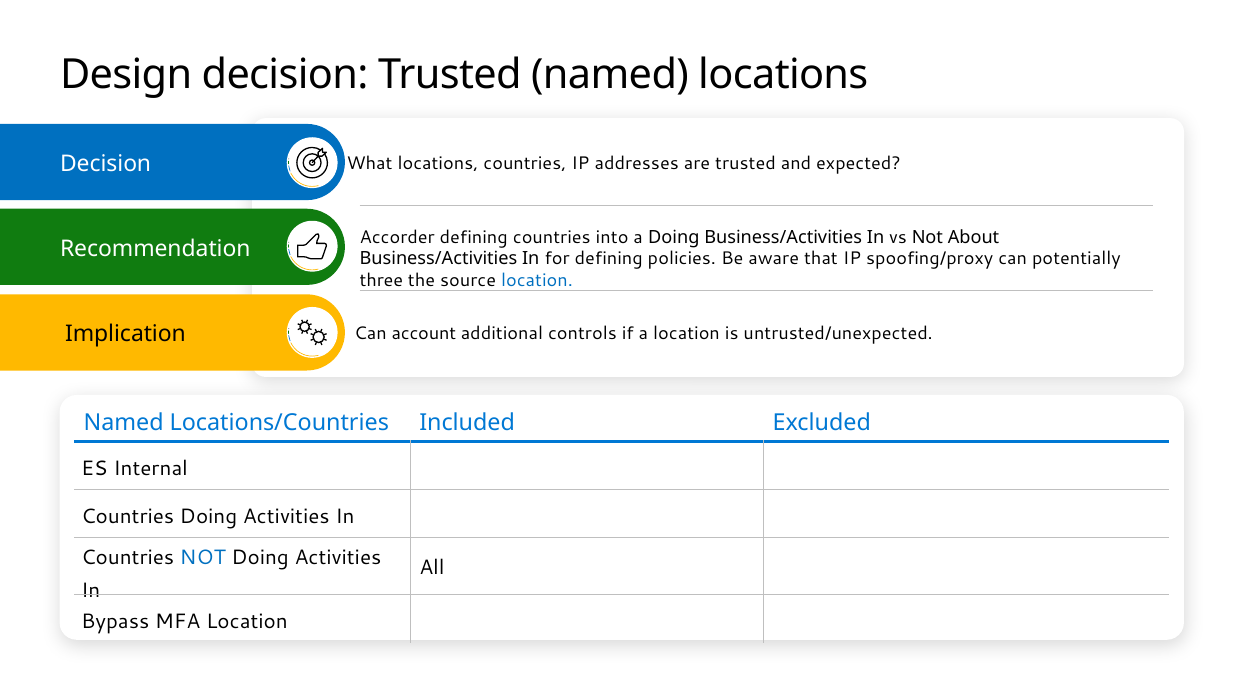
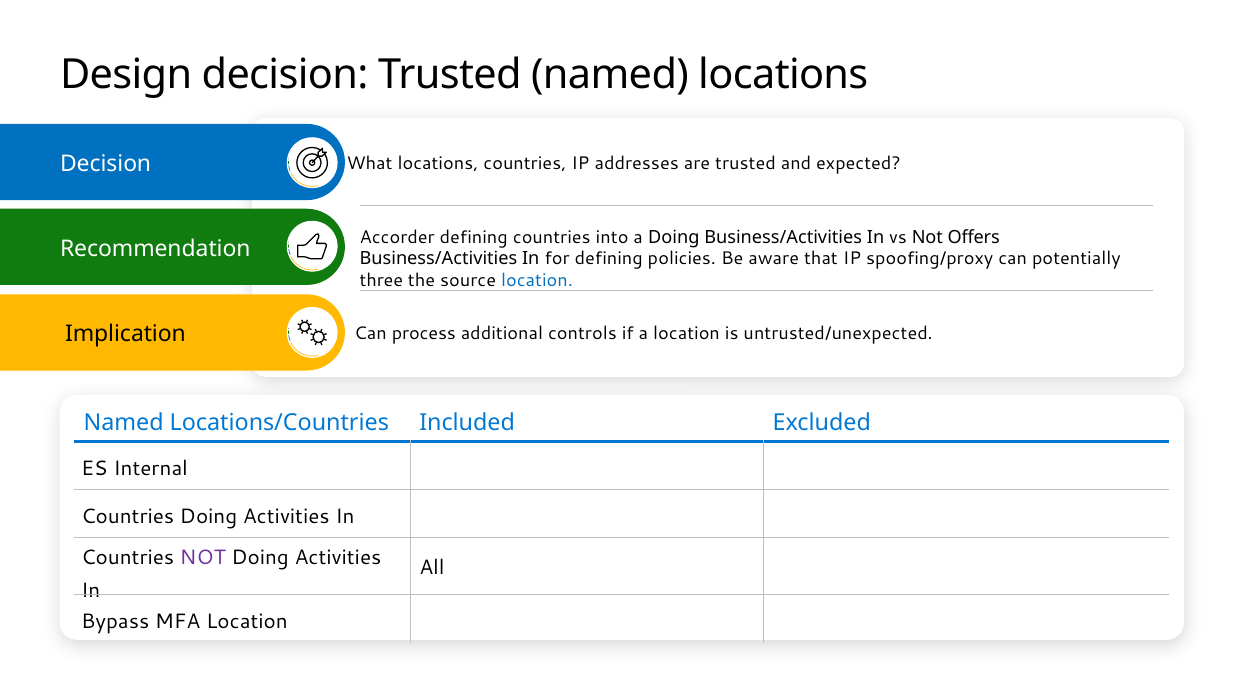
About: About -> Offers (974, 237)
account: account -> process (424, 334)
NOT colour: blue -> purple (203, 557)
